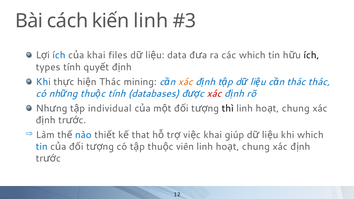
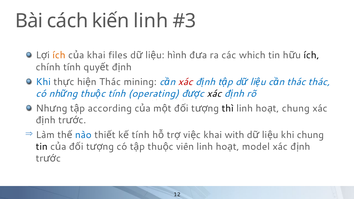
ích colour: blue -> orange (59, 55)
data: data -> hình (177, 55)
types: types -> chính (48, 67)
xác colour: orange -> red (185, 82)
databases: databases -> operating (154, 94)
xác colour: red -> black (214, 94)
individual: individual -> according (110, 108)
that: that -> tính (141, 135)
giúp: giúp -> with (234, 135)
khi which: which -> chung (310, 135)
tin colour: blue -> black (42, 147)
chung: chung -> model (256, 147)
